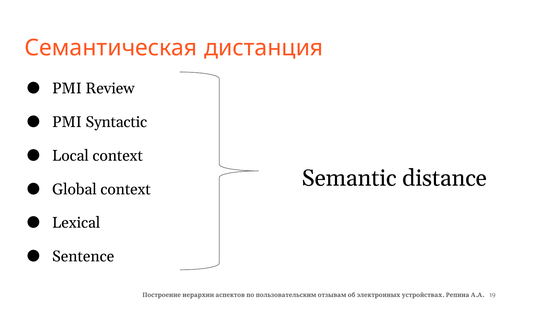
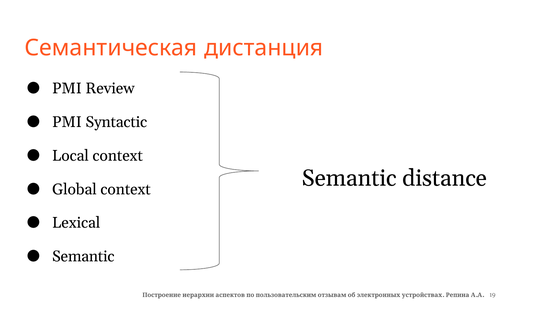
Sentence: Sentence -> Semantic (83, 256)
